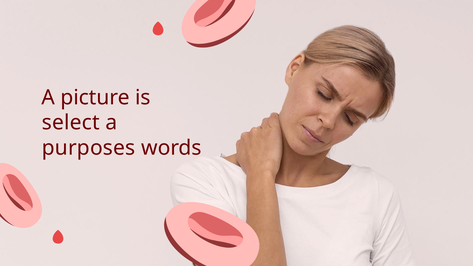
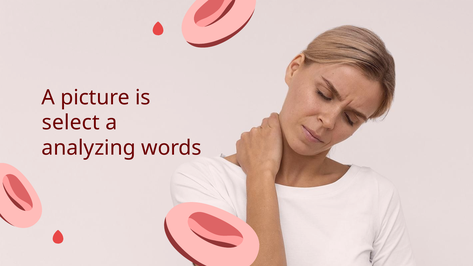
purposes: purposes -> analyzing (89, 148)
